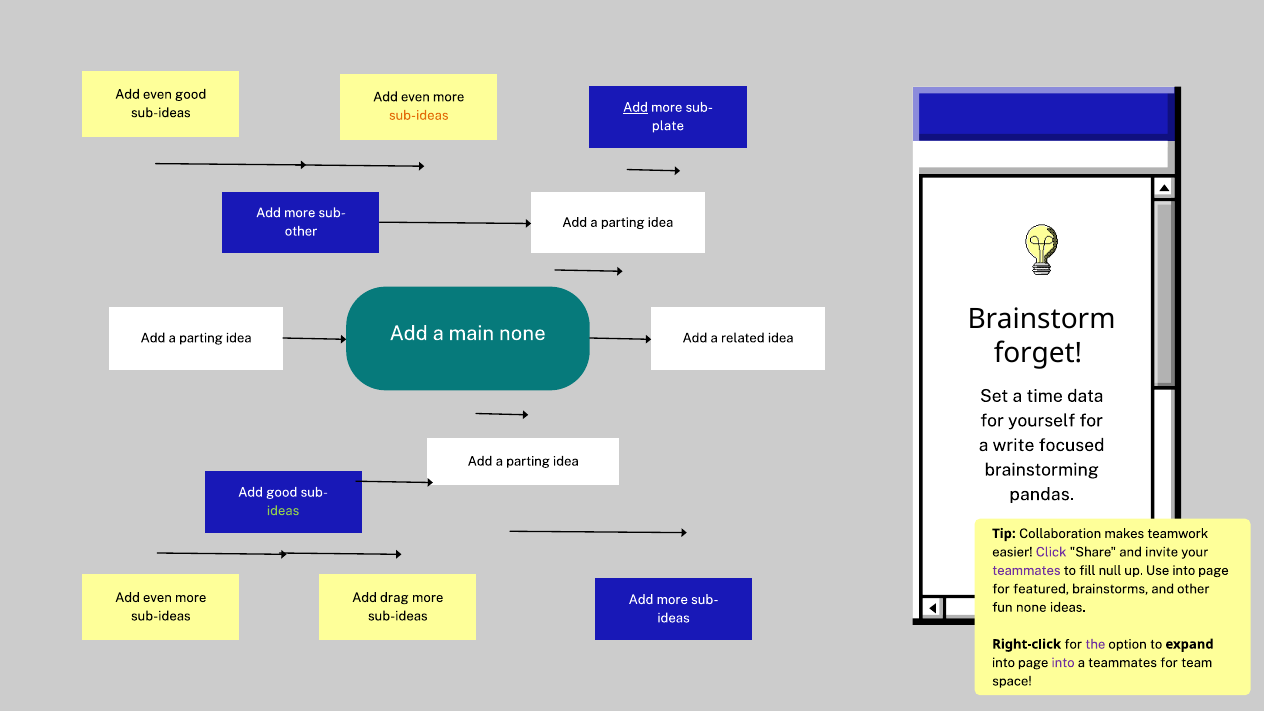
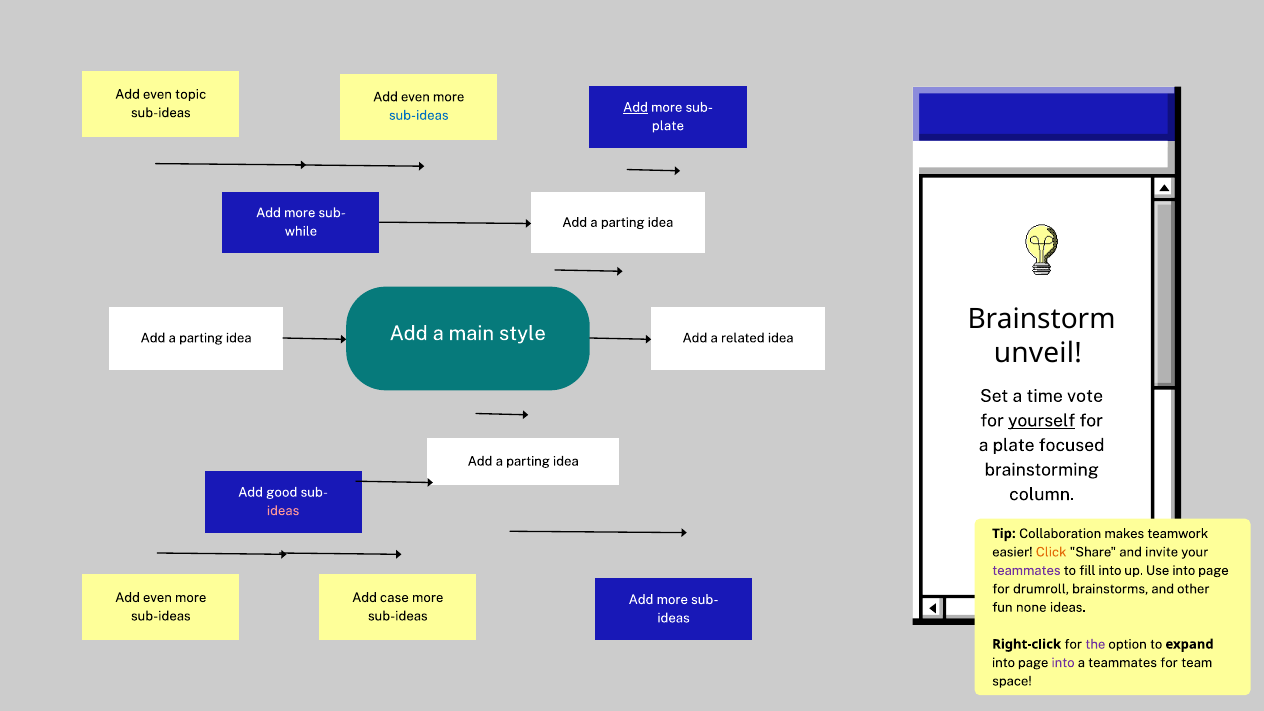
even good: good -> topic (191, 94)
sub-ideas colour: orange -> blue (419, 115)
other: other -> while (301, 231)
main none: none -> style (522, 333)
forget: forget -> unveil (1038, 353)
data: data -> vote (1085, 396)
yourself underline: none -> present (1042, 421)
a write: write -> plate (1014, 445)
pandas: pandas -> column (1042, 494)
ideas colour: light green -> pink (283, 511)
Click colour: purple -> orange (1051, 552)
fill null: null -> into (1110, 571)
featured: featured -> drumroll (1041, 589)
drag: drag -> case (394, 598)
